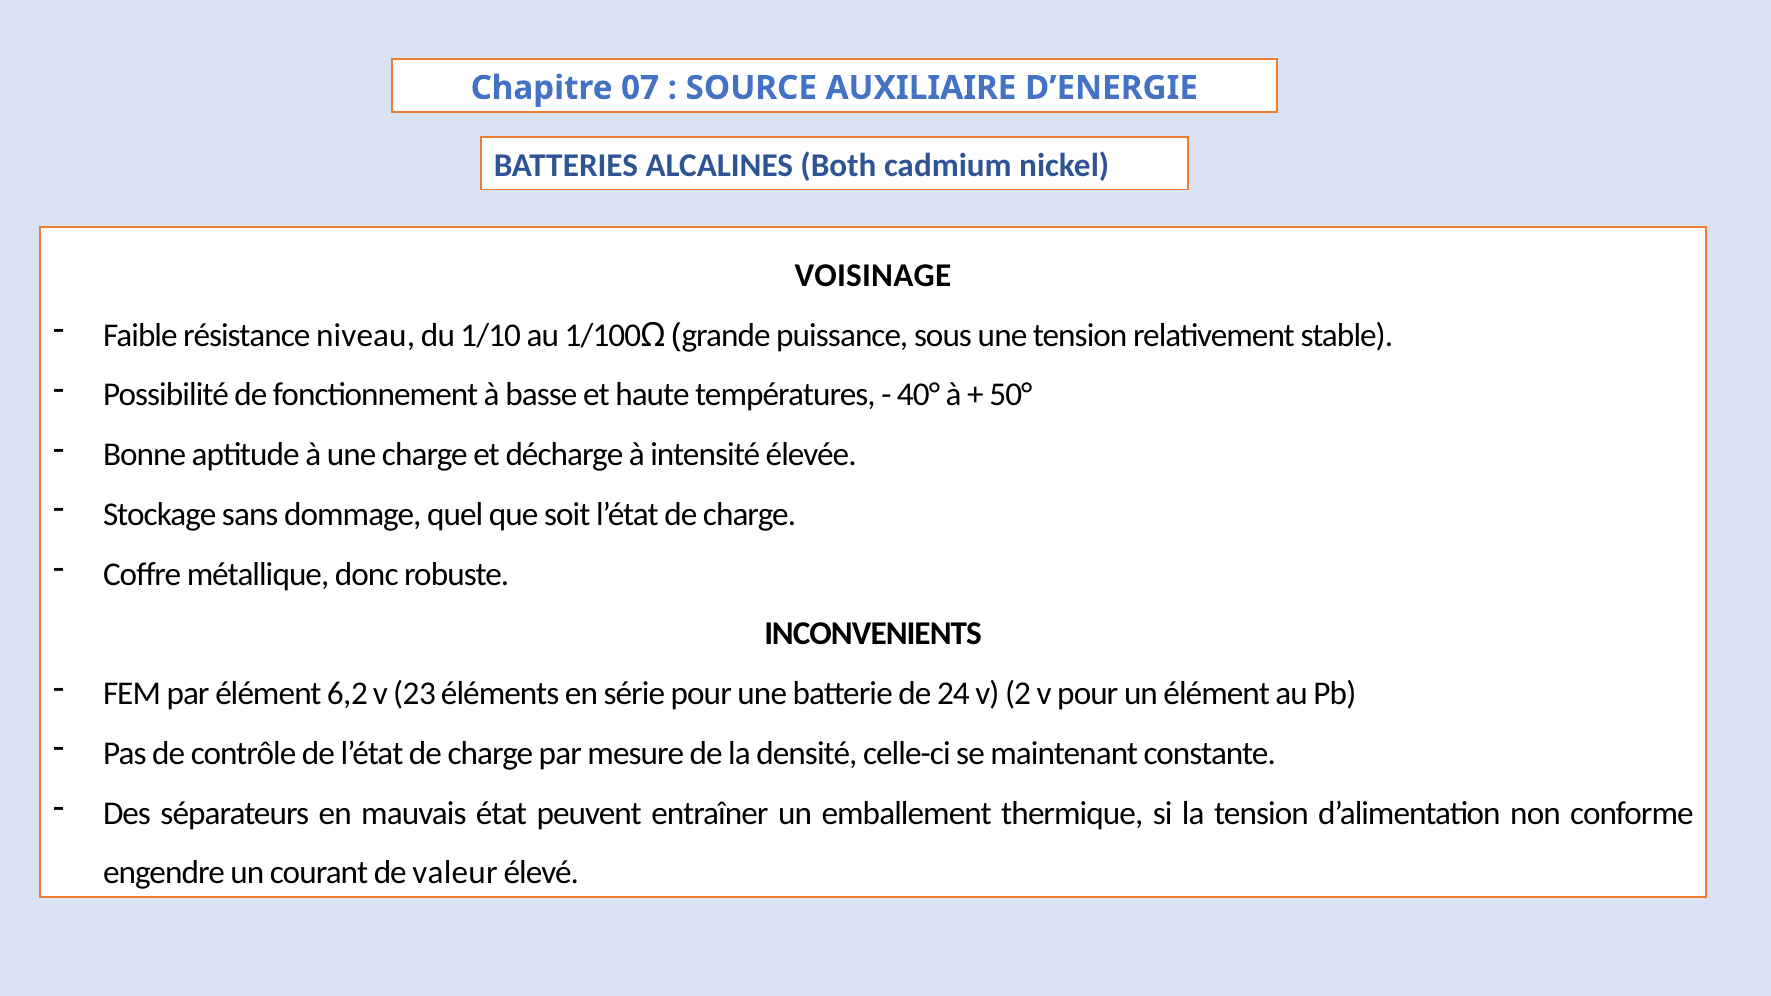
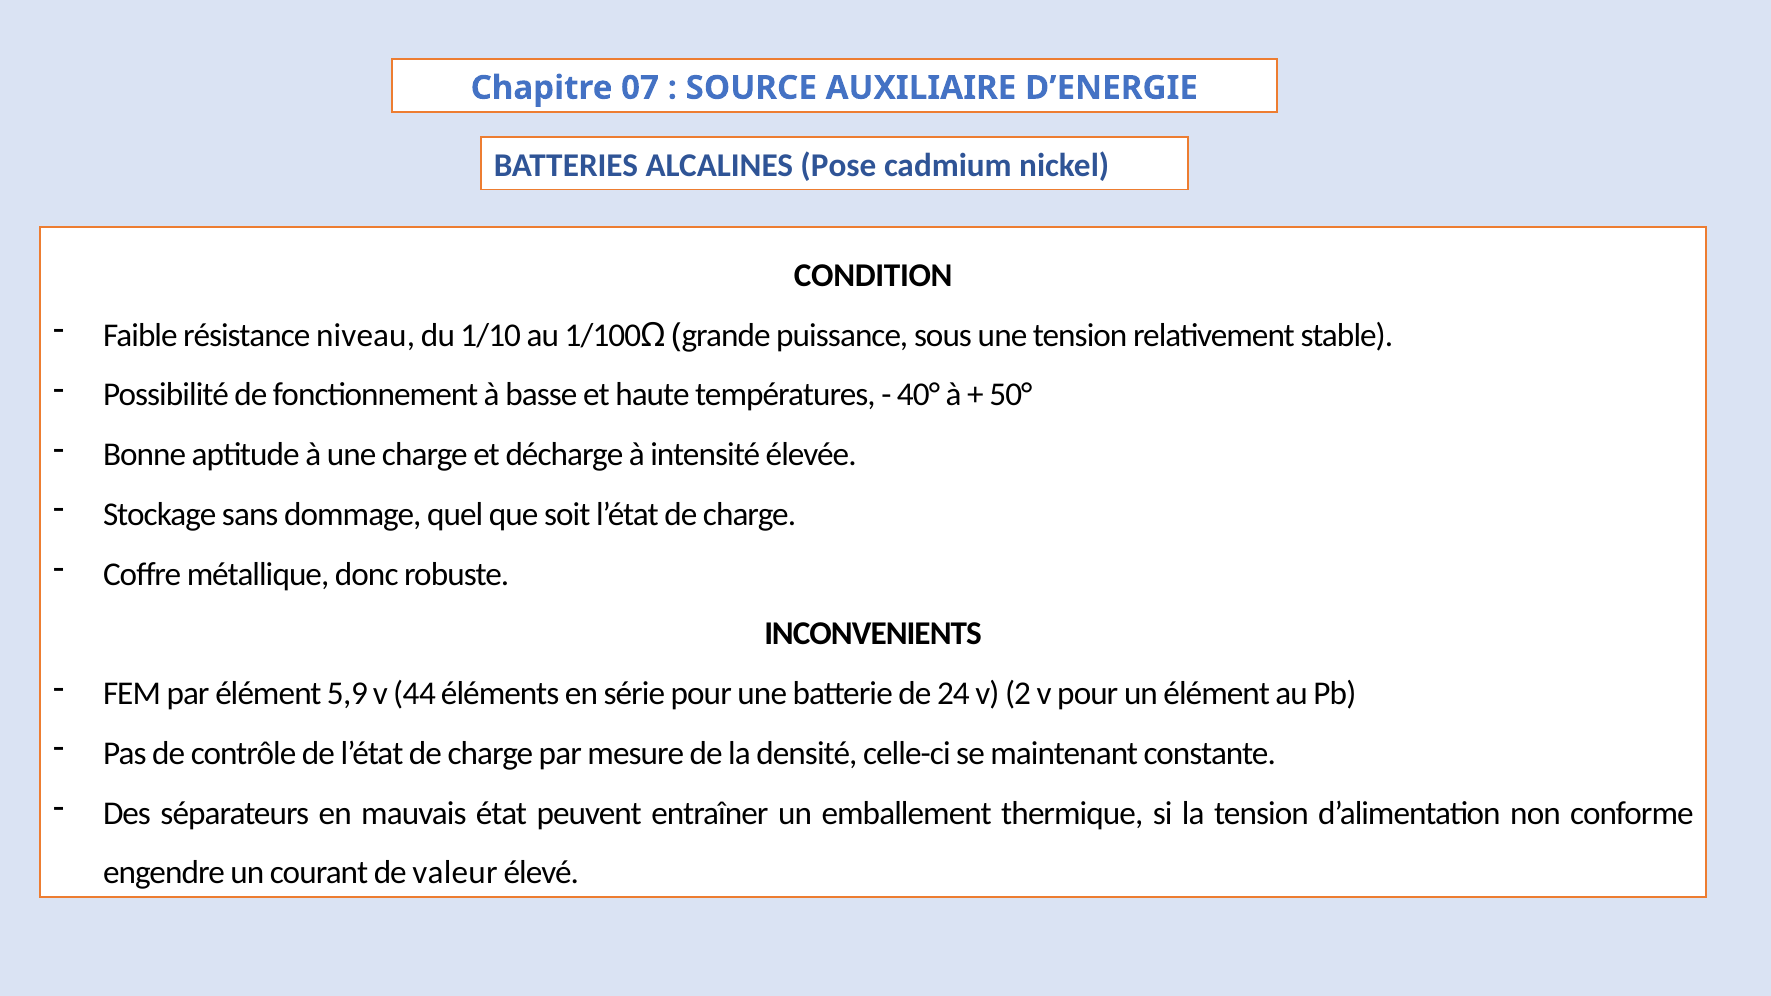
Both: Both -> Pose (838, 165)
VOISINAGE: VOISINAGE -> CONDITION (873, 275)
6,2: 6,2 -> 5,9 (347, 694)
23: 23 -> 44 (415, 694)
